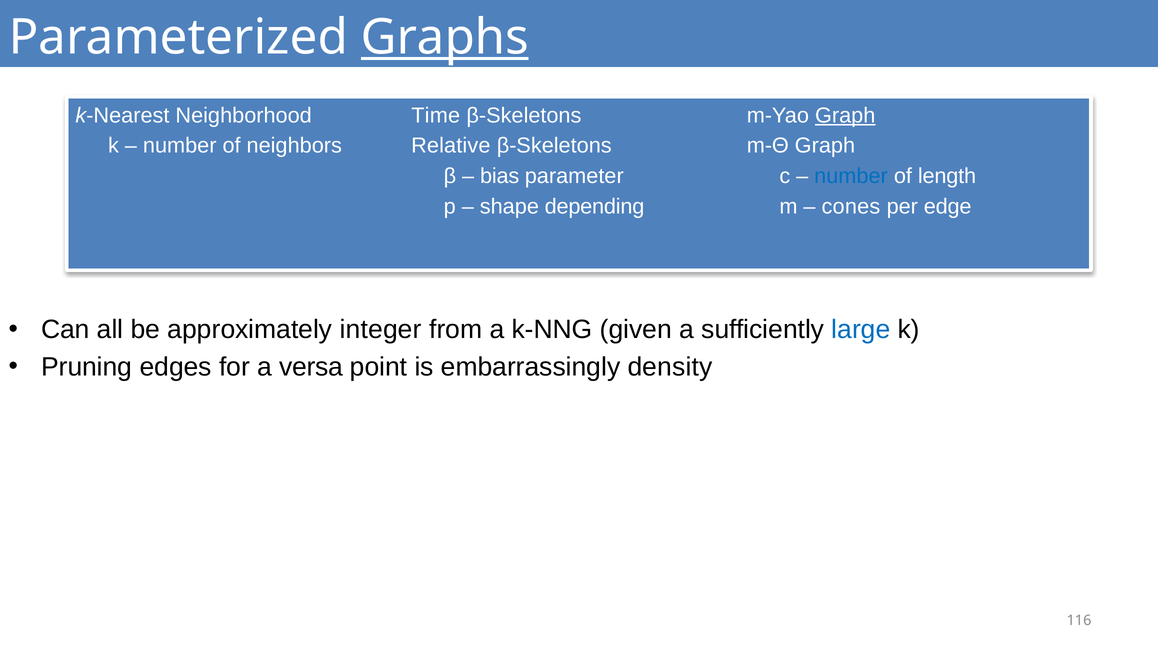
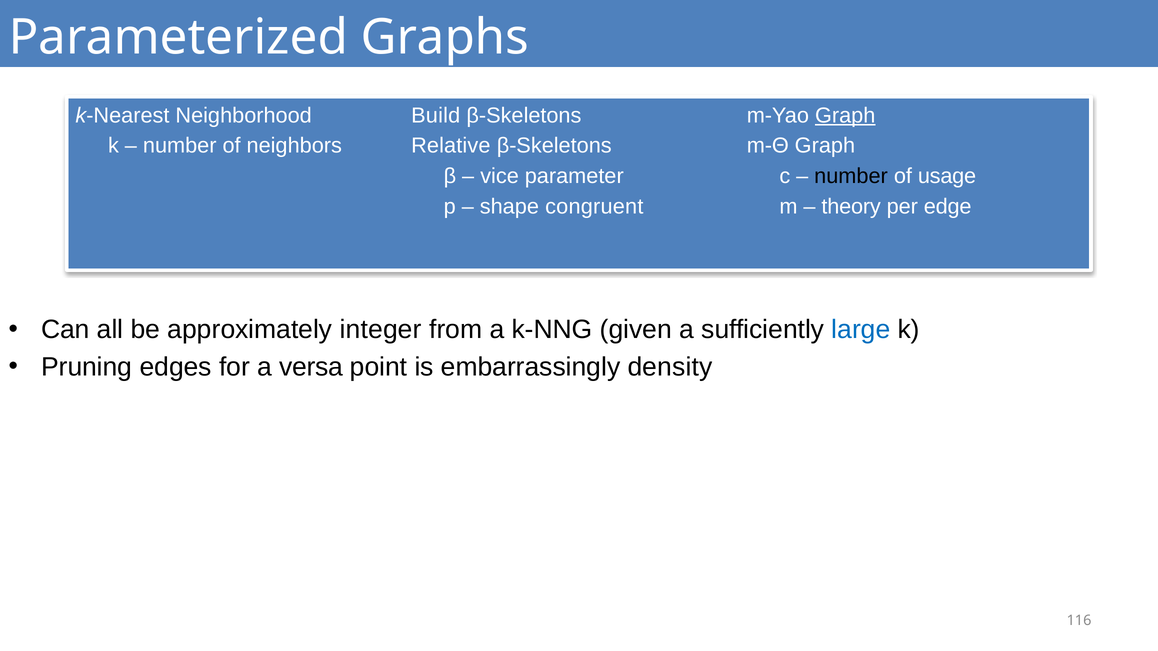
Graphs underline: present -> none (445, 37)
Time: Time -> Build (436, 115)
bias: bias -> vice (500, 176)
number colour: blue -> black (851, 176)
length: length -> usage (947, 176)
depending: depending -> congruent (594, 207)
cones: cones -> theory (851, 207)
